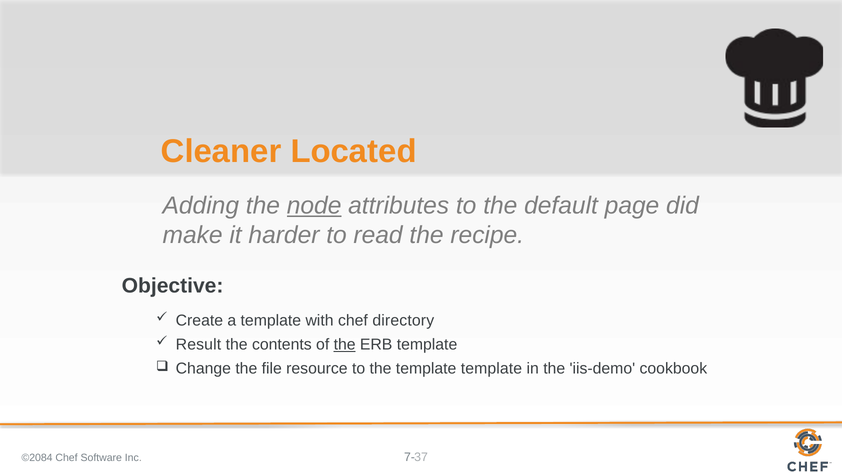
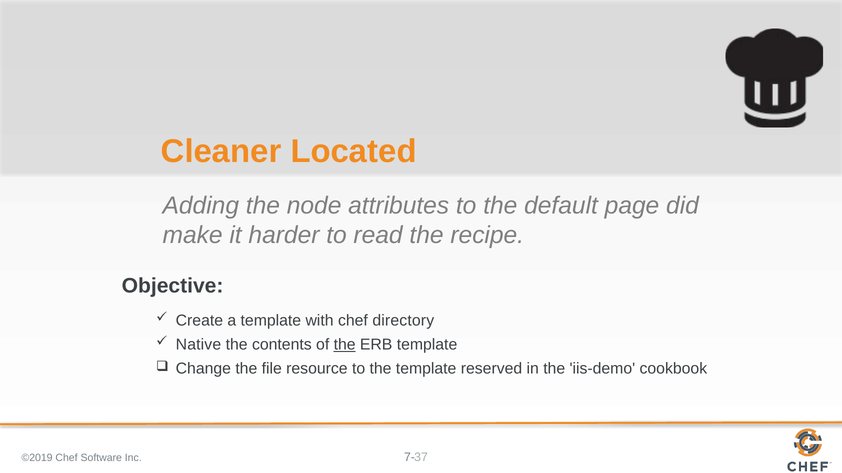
node underline: present -> none (314, 206)
Result: Result -> Native (198, 345)
template template: template -> reserved (492, 369)
©2084: ©2084 -> ©2019 (37, 458)
